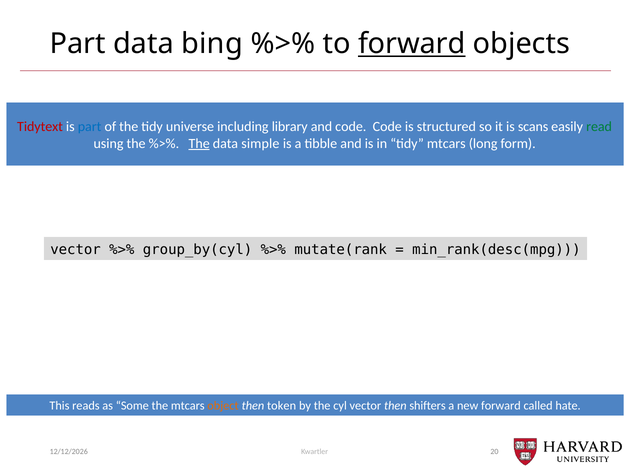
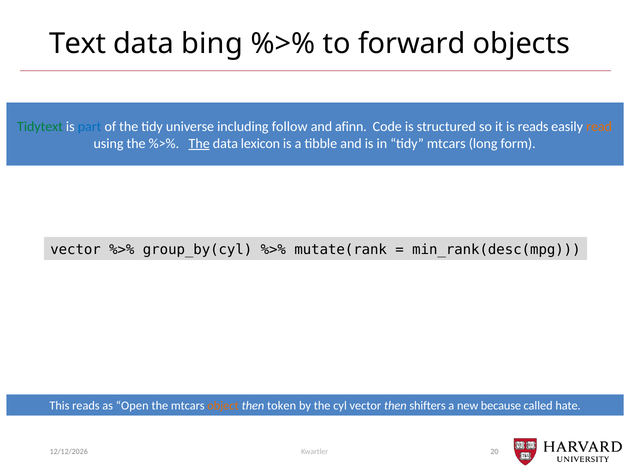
Part: Part -> Text (78, 44)
forward underline: present -> none (412, 44)
Tidytext colour: red -> green (40, 127)
library: library -> follow (290, 127)
and code: code -> afinn (351, 127)
is scans: scans -> reads (533, 127)
read colour: green -> orange (599, 127)
simple: simple -> lexicon (260, 144)
Some: Some -> Open (132, 406)
new forward: forward -> because (501, 406)
